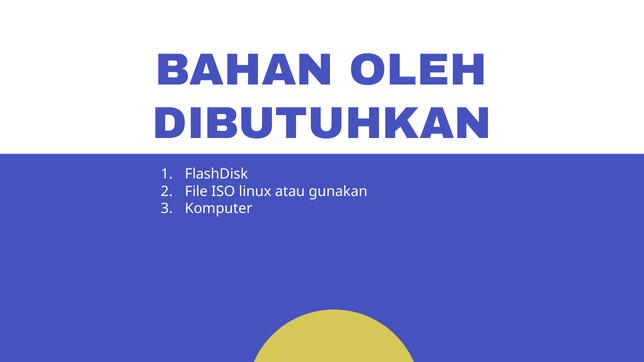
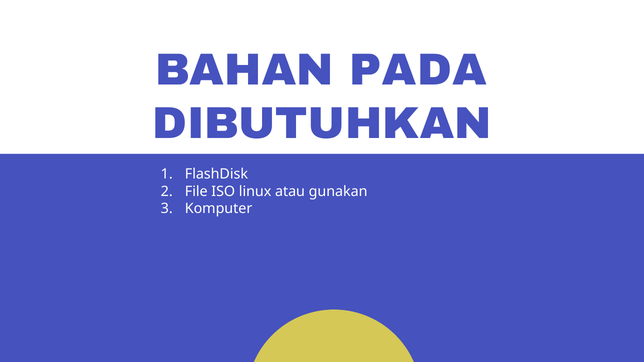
OLEH: OLEH -> PADA (418, 70)
